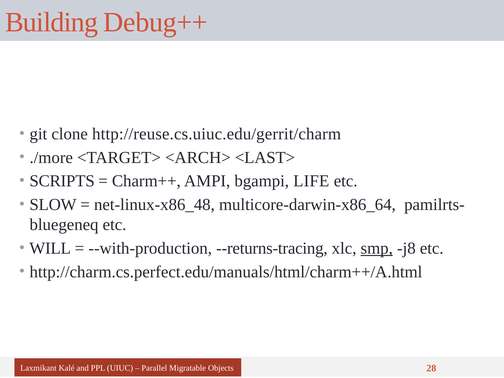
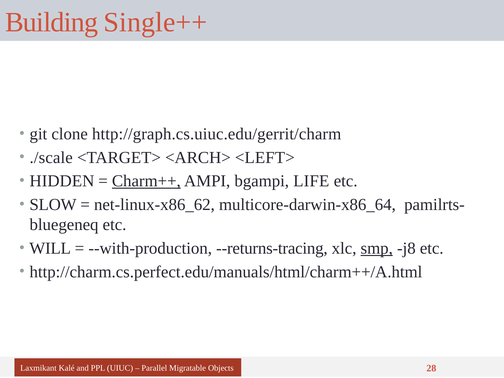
Debug++: Debug++ -> Single++ (155, 22)
http://reuse.cs.uiuc.edu/gerrit/charm: http://reuse.cs.uiuc.edu/gerrit/charm -> http://graph.cs.uiuc.edu/gerrit/charm (217, 134)
./more: ./more -> ./scale (51, 158)
<LAST>: <LAST> -> <LEFT> (265, 158)
SCRIPTS: SCRIPTS -> HIDDEN (62, 181)
Charm++ underline: none -> present (146, 181)
net-linux-x86_48: net-linux-x86_48 -> net-linux-x86_62 (154, 205)
